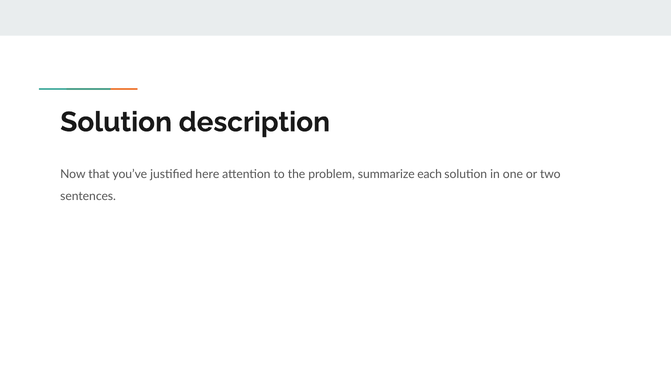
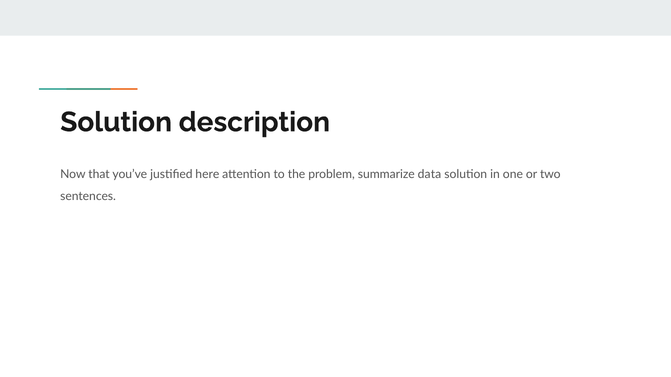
each: each -> data (429, 175)
